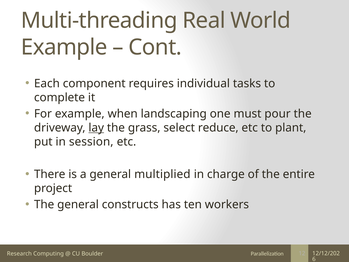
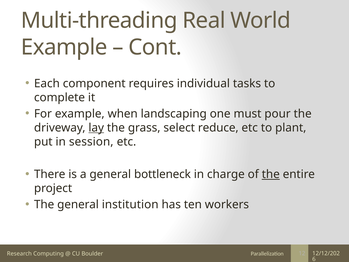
multiplied: multiplied -> bottleneck (162, 174)
the underline: none -> present (271, 174)
constructs: constructs -> institution (130, 204)
